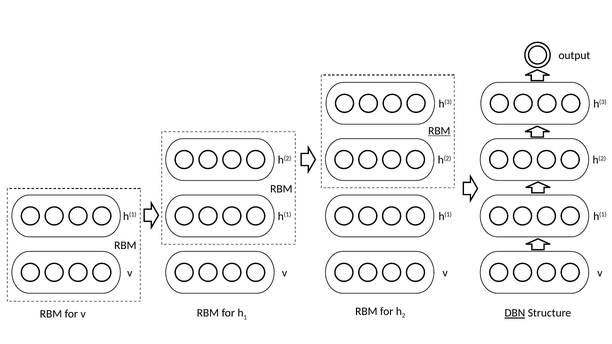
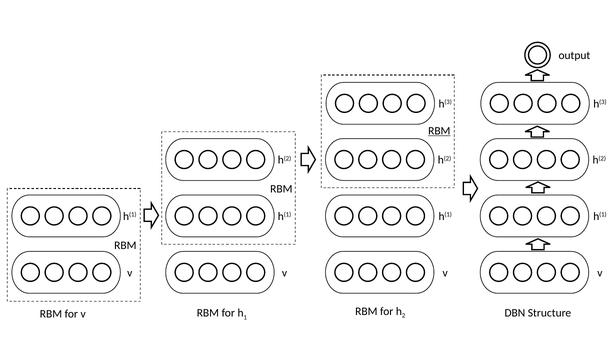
DBN underline: present -> none (515, 313)
